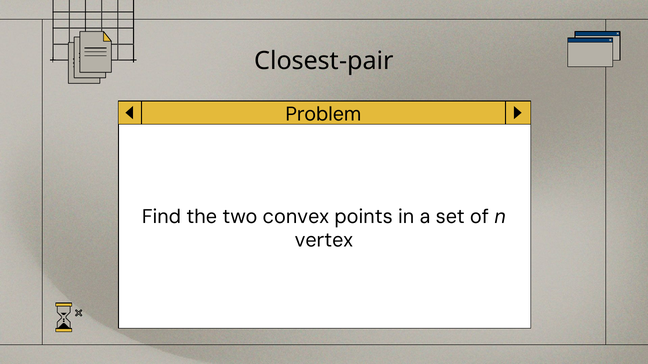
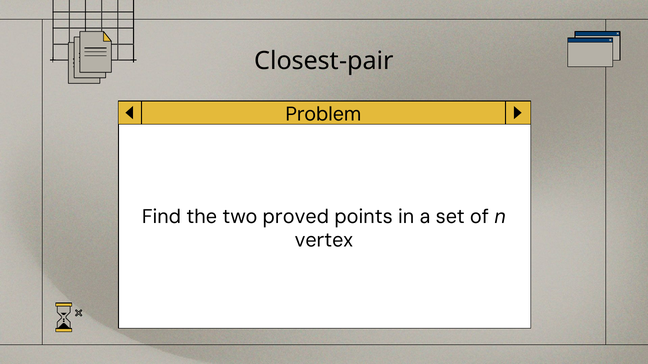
convex: convex -> proved (296, 217)
